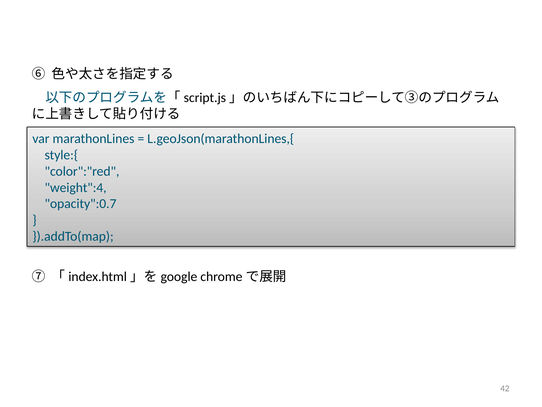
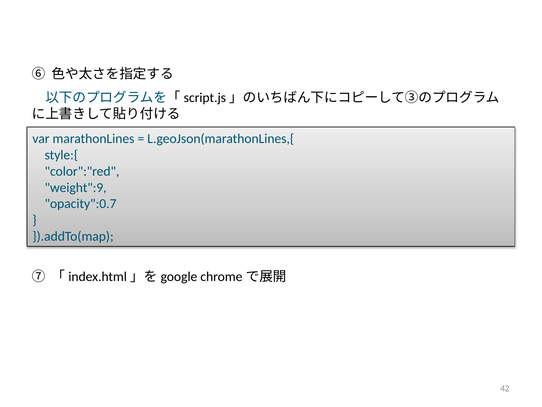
weight":4: weight":4 -> weight":9 (76, 187)
